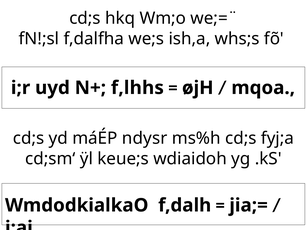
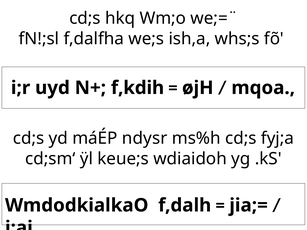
f,lhhs: f,lhhs -> f,kdih (138, 88)
